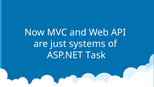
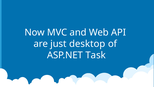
systems: systems -> desktop (87, 44)
